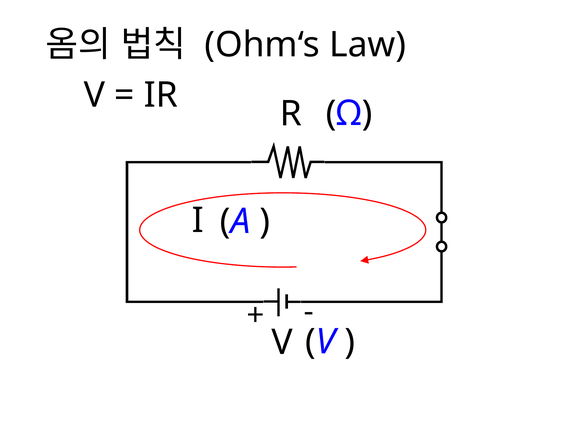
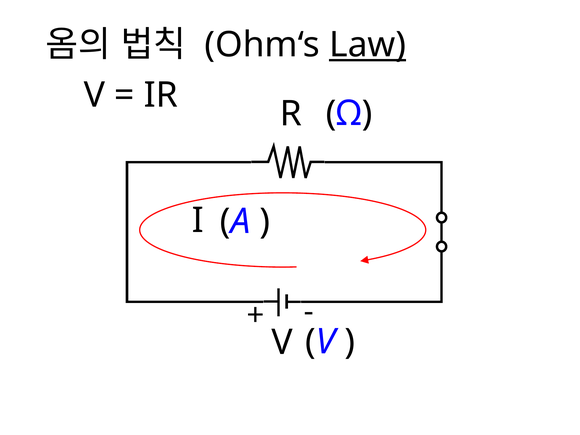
Law underline: none -> present (368, 45)
